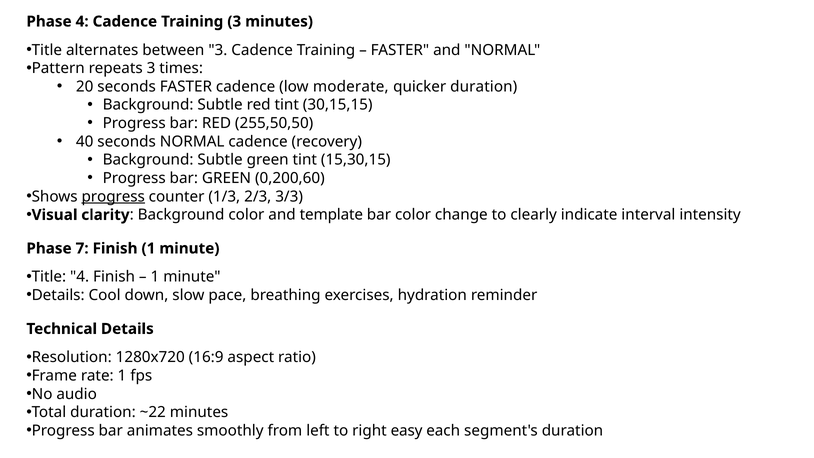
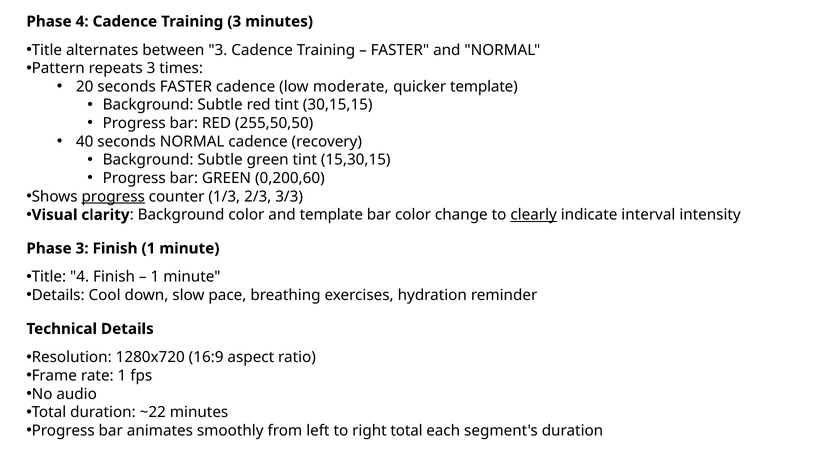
quicker duration: duration -> template (484, 87)
clearly underline: none -> present (534, 215)
7: 7 -> 3 (82, 248)
right easy: easy -> total (407, 431)
